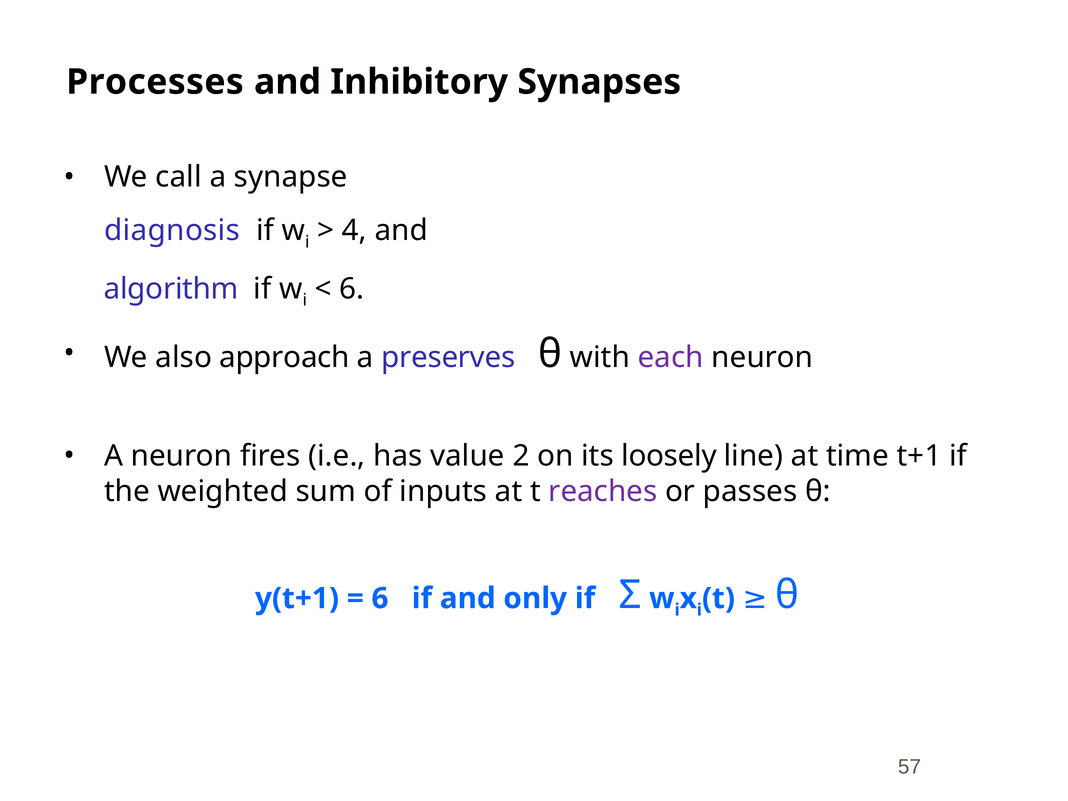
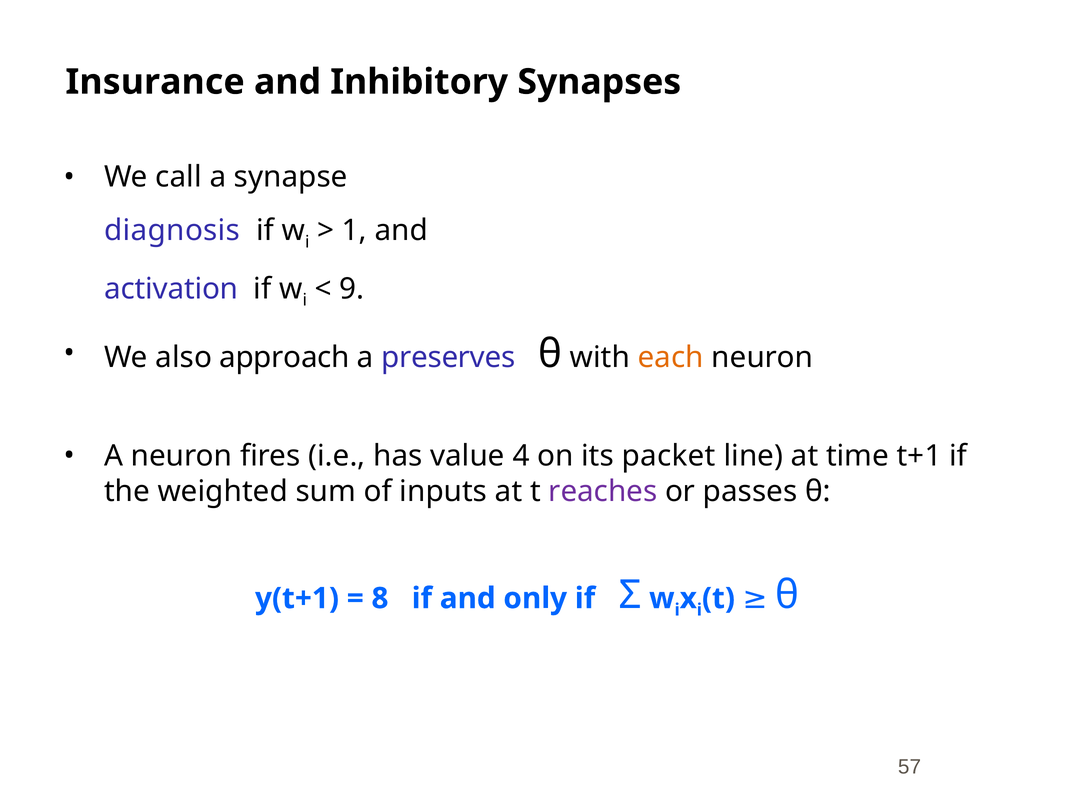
Processes: Processes -> Insurance (155, 82)
4: 4 -> 1 (354, 231)
algorithm: algorithm -> activation (171, 289)
6: 6 -> 9 (352, 289)
each colour: purple -> orange (671, 357)
2: 2 -> 4 (521, 456)
loosely: loosely -> packet (669, 456)
6: 6 -> 8 (380, 598)
